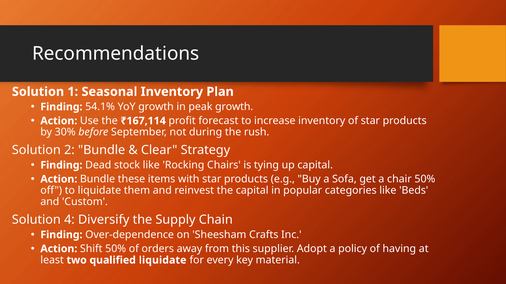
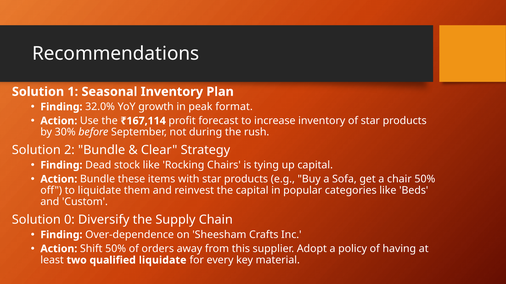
54.1%: 54.1% -> 32.0% (100, 107)
peak growth: growth -> format (234, 107)
4: 4 -> 0 (69, 220)
